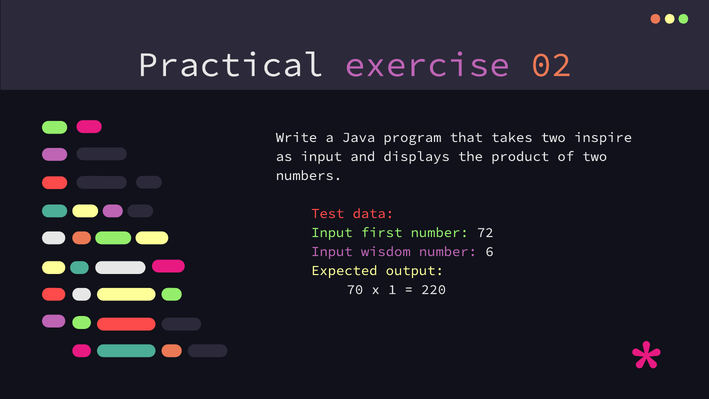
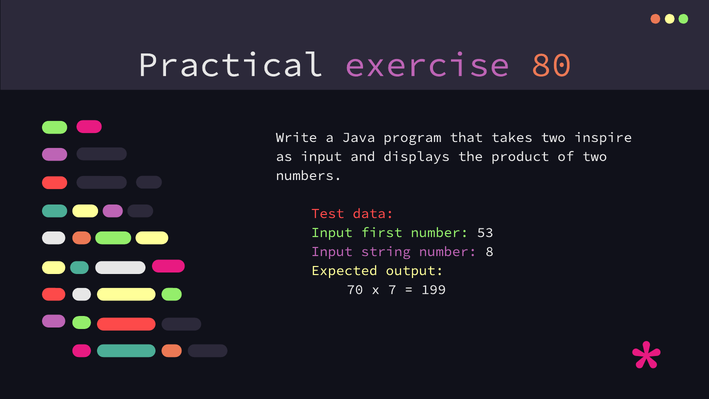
02: 02 -> 80 (551, 65)
72: 72 -> 53 (485, 232)
wisdom: wisdom -> string (386, 251)
6: 6 -> 8 (490, 251)
1: 1 -> 7 (392, 289)
220: 220 -> 199 (434, 289)
